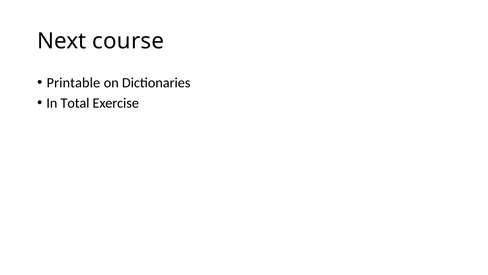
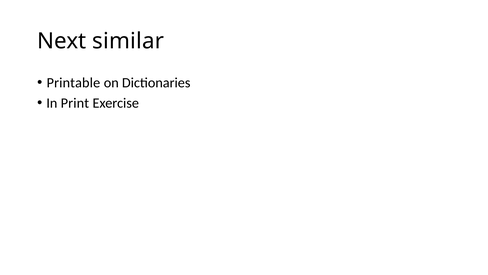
course: course -> similar (128, 41)
Total: Total -> Print (75, 103)
